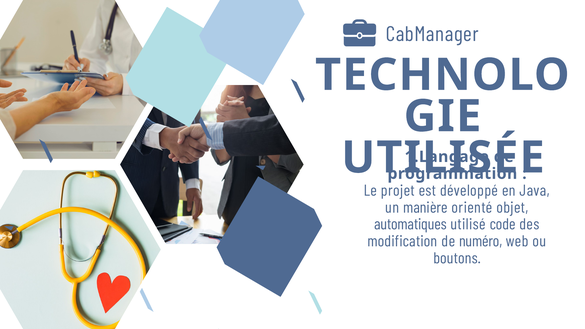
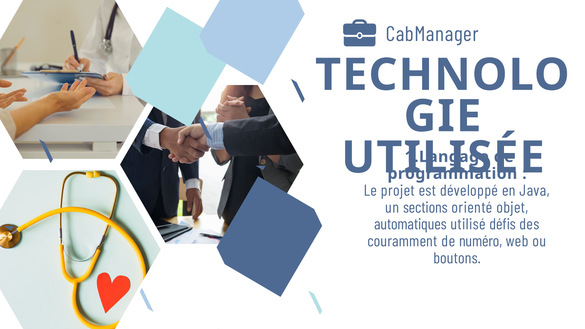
manière: manière -> sections (425, 208)
code: code -> défis (503, 224)
modification: modification -> couramment (402, 241)
